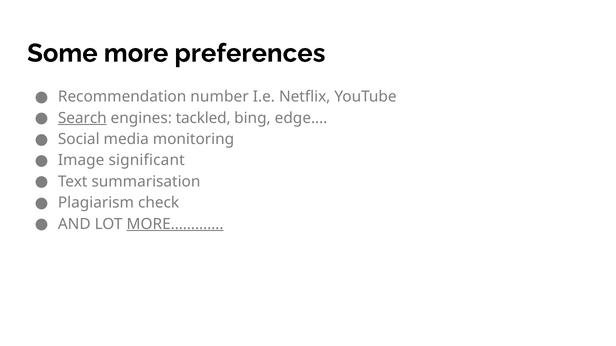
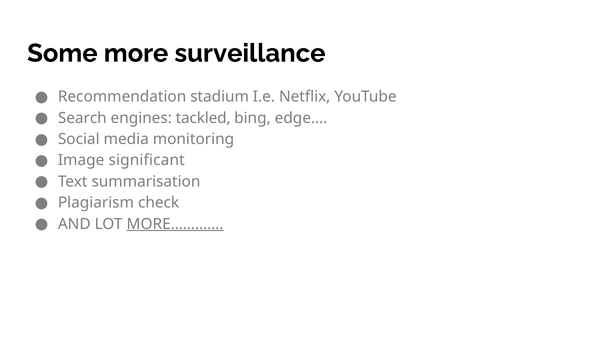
preferences: preferences -> surveillance (250, 53)
number: number -> stadium (220, 97)
Search underline: present -> none (82, 118)
